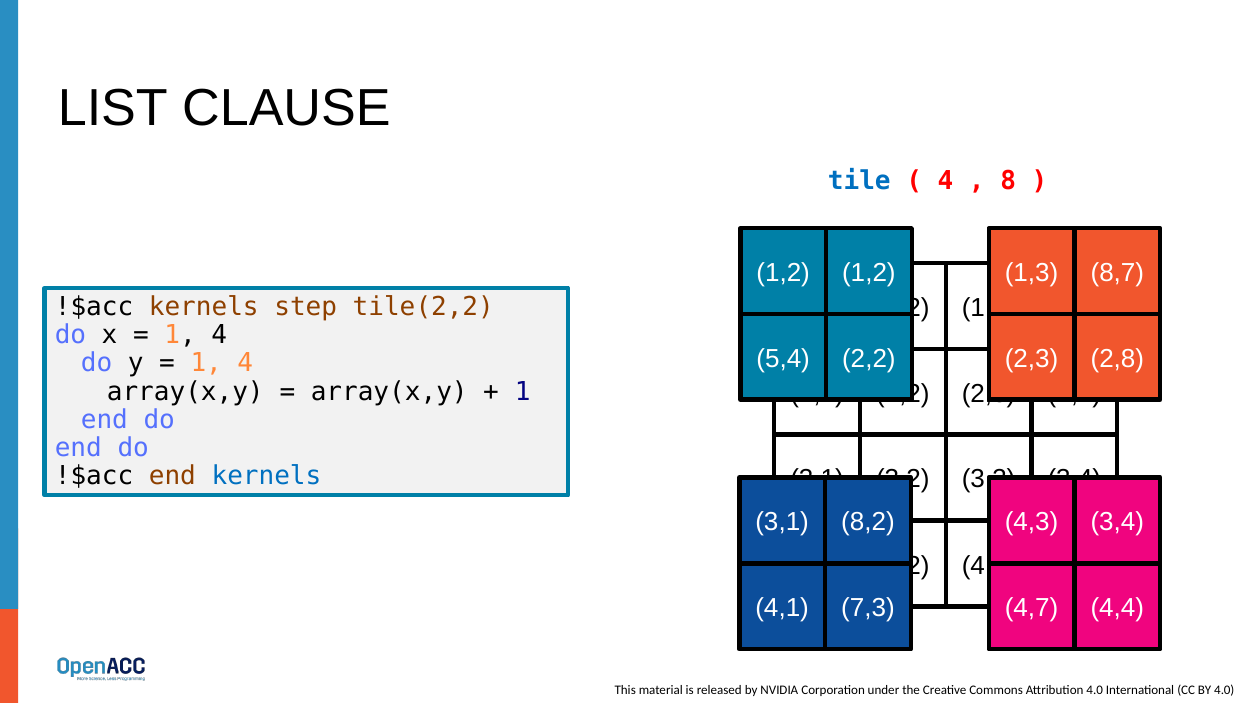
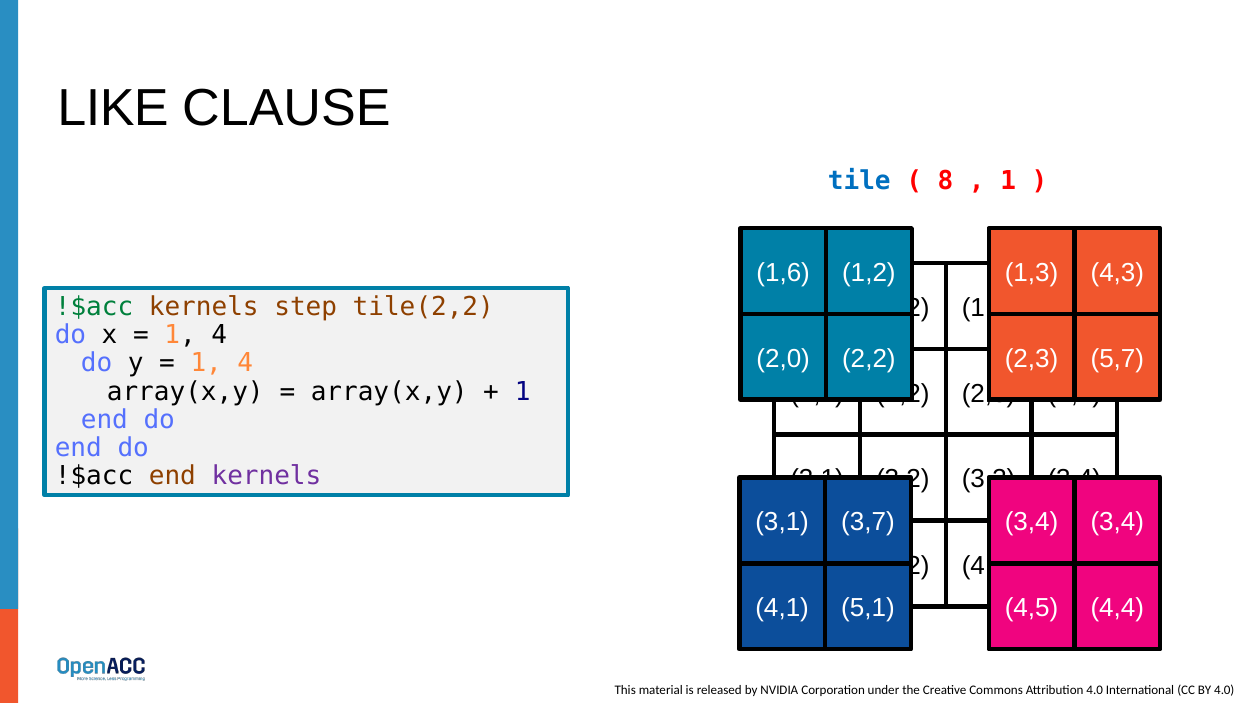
LIST: LIST -> LIKE (113, 108)
4: 4 -> 8 (946, 181)
8: 8 -> 1 (1008, 181)
1,2: 1,2 -> 1,6 (783, 273)
8,7: 8,7 -> 4,3 (1117, 273)
!$acc colour: black -> green (94, 307)
5,4: 5,4 -> 2,0 (783, 359)
2,8: 2,8 -> 5,7 (1117, 359)
kernels colour: blue -> purple (266, 476)
8,2: 8,2 -> 3,7 (868, 523)
4,3: 4,3 -> 3,4 (1032, 523)
7,3: 7,3 -> 5,1 (868, 609)
4,7: 4,7 -> 4,5 (1032, 609)
